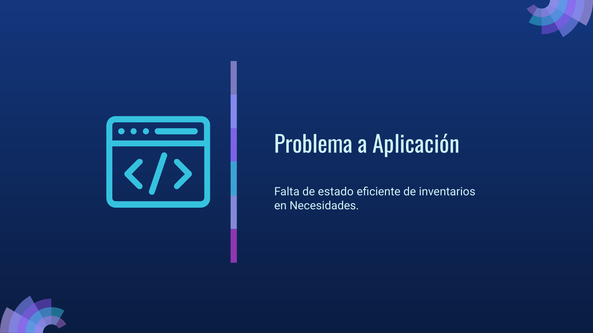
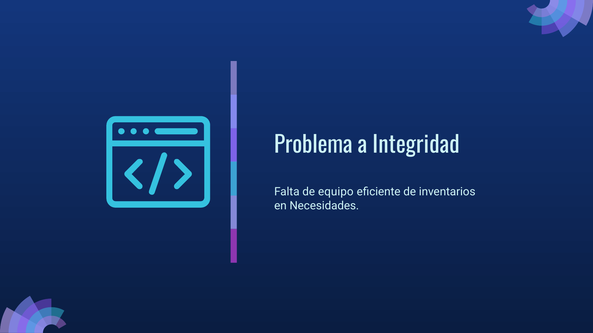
Aplicación: Aplicación -> Integridad (416, 146)
estado: estado -> equipo (336, 192)
